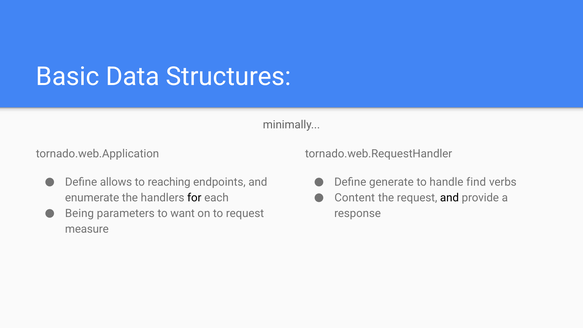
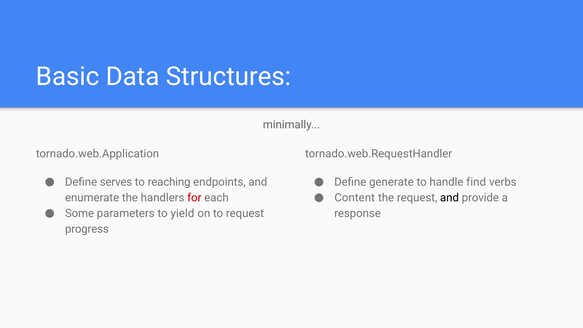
allows: allows -> serves (116, 182)
for colour: black -> red (194, 198)
Being: Being -> Some (80, 213)
want: want -> yield (182, 213)
measure: measure -> progress (87, 229)
